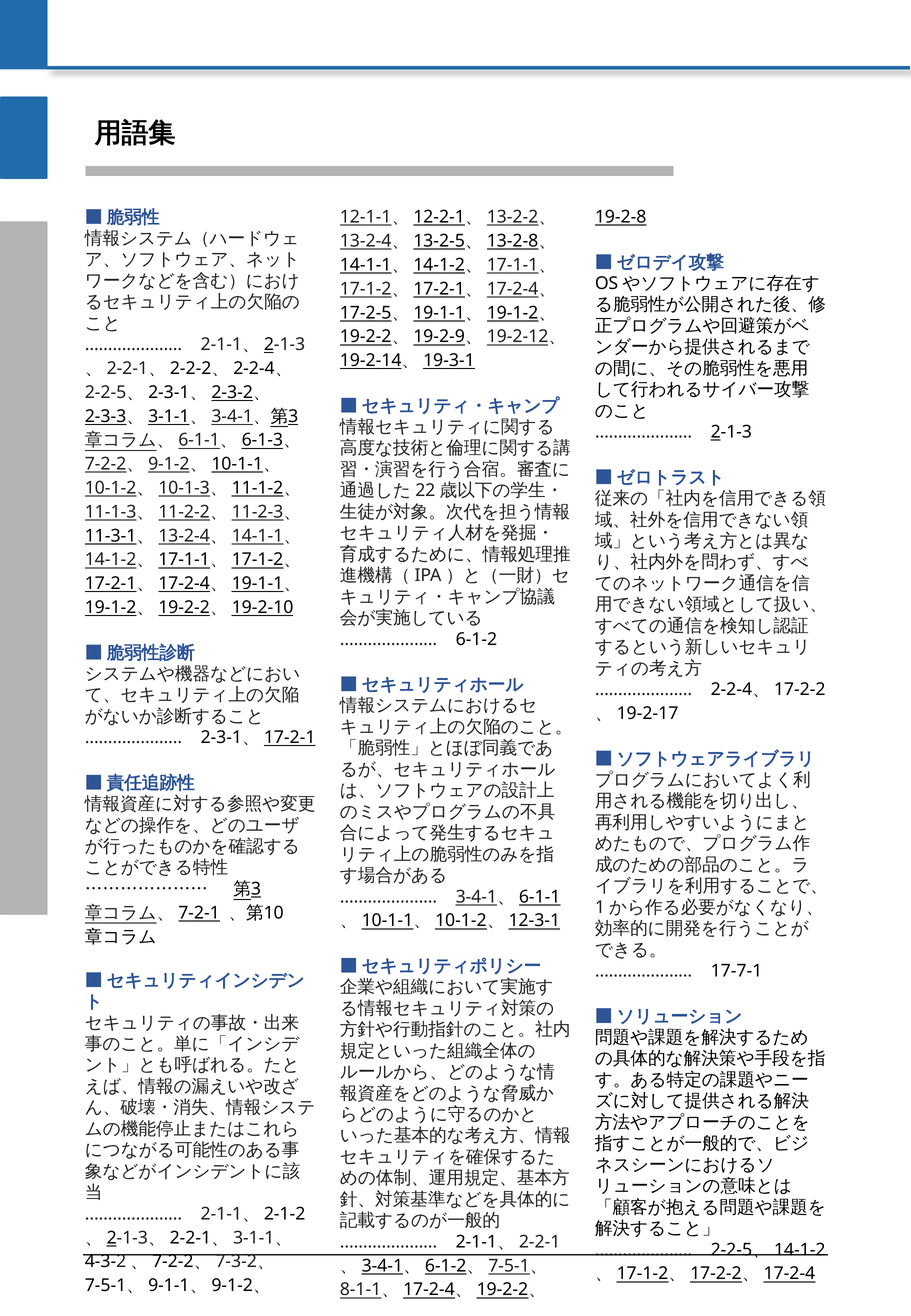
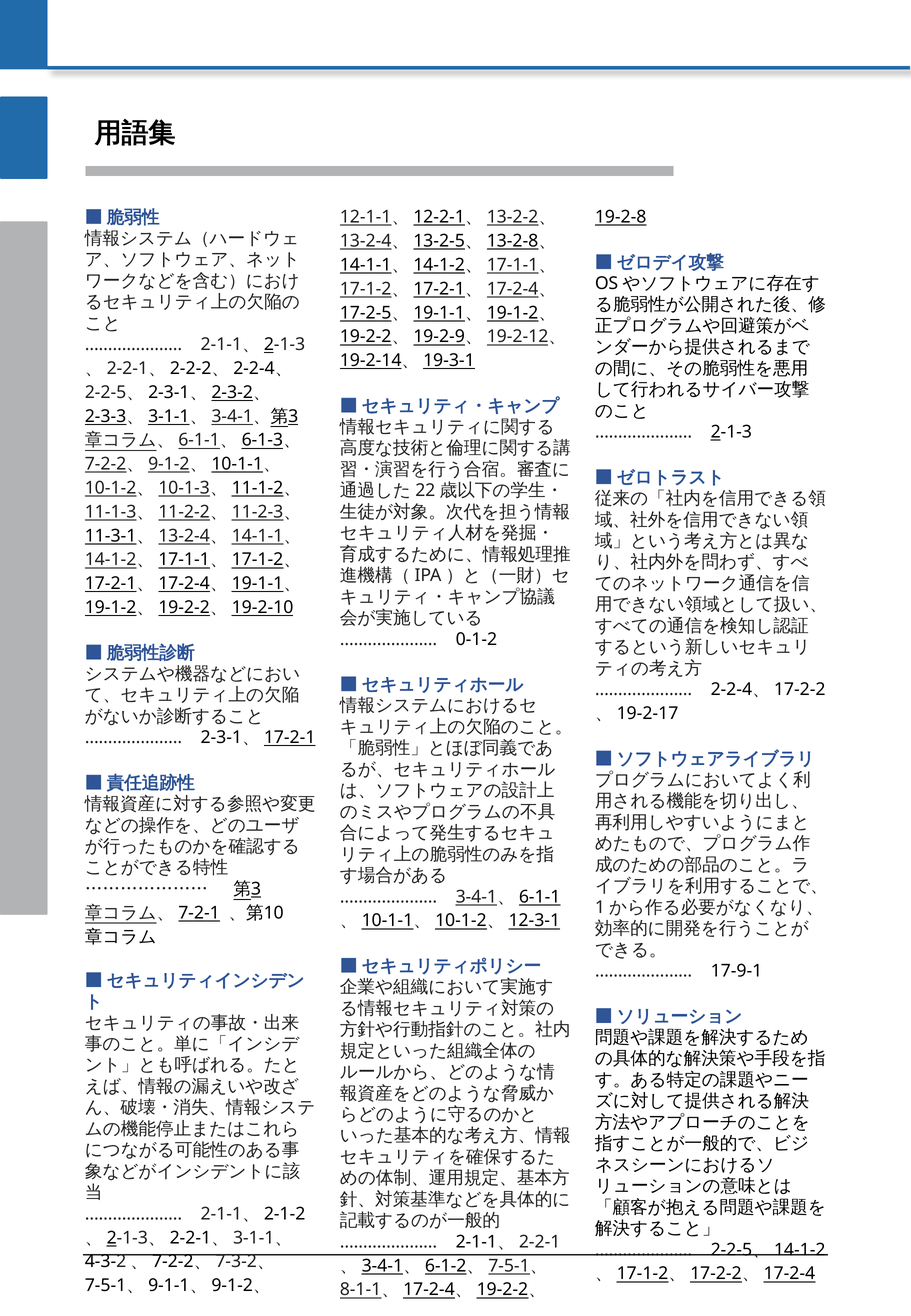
6-1-2: 6-1-2 -> 0-1-2 (476, 639)
17-7-1: 17-7-1 -> 17-9-1 (736, 971)
